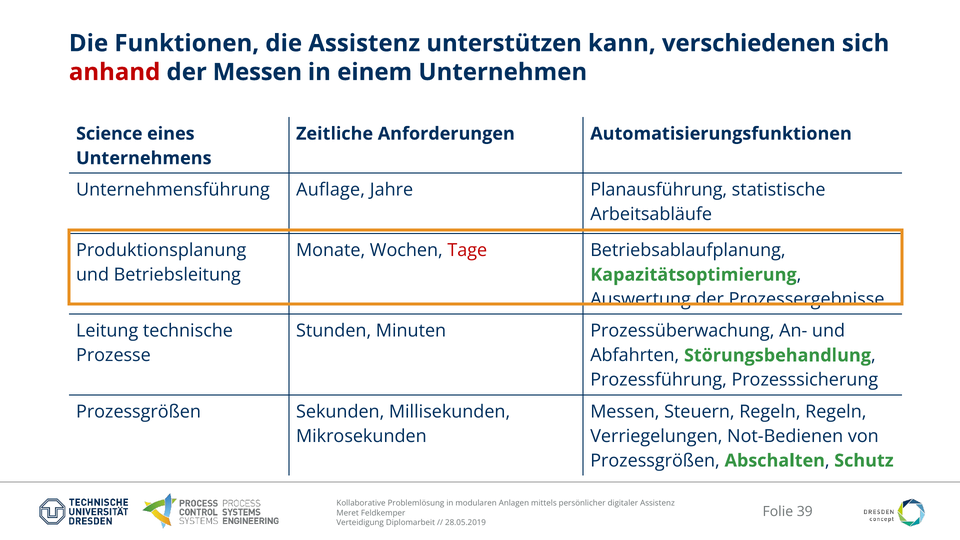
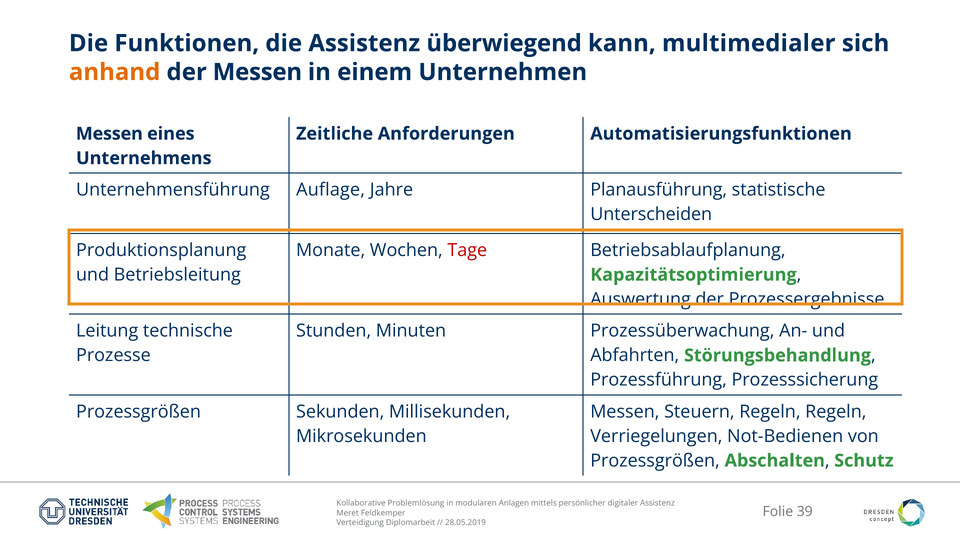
unterstützen: unterstützen -> überwiegend (504, 43)
verschiedenen: verschiedenen -> multimedialer (749, 43)
anhand colour: red -> orange (115, 72)
Science: Science -> Messen (109, 134)
Arbeitsabläufe: Arbeitsabläufe -> Unterscheiden (651, 214)
